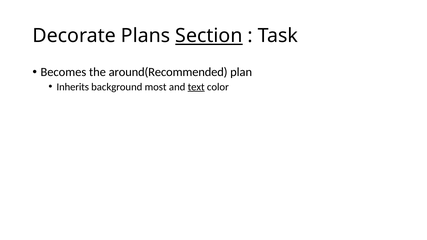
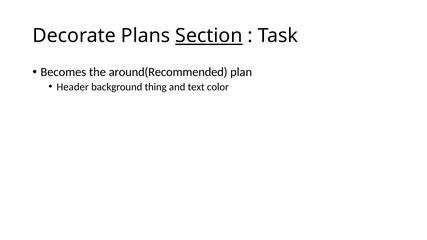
Inherits: Inherits -> Header (73, 87)
most: most -> thing (156, 87)
text underline: present -> none (196, 87)
